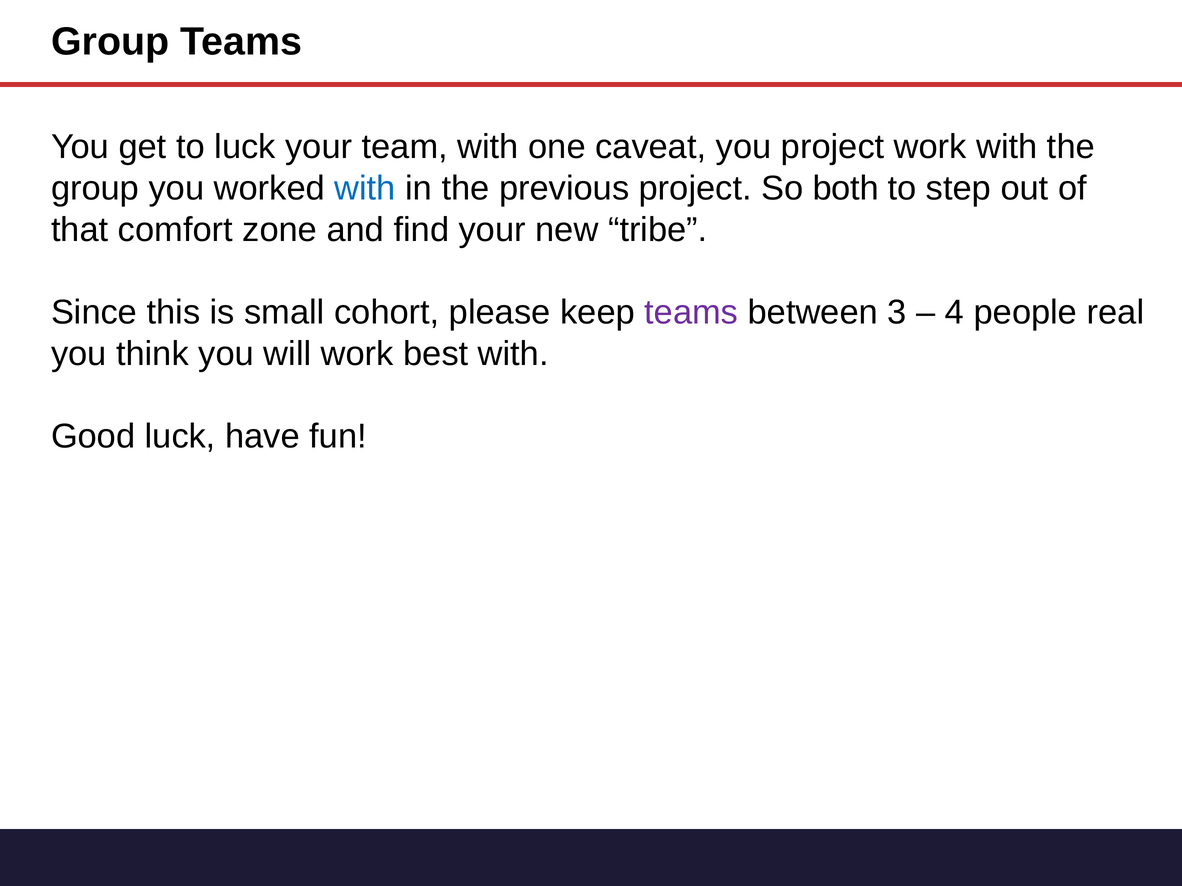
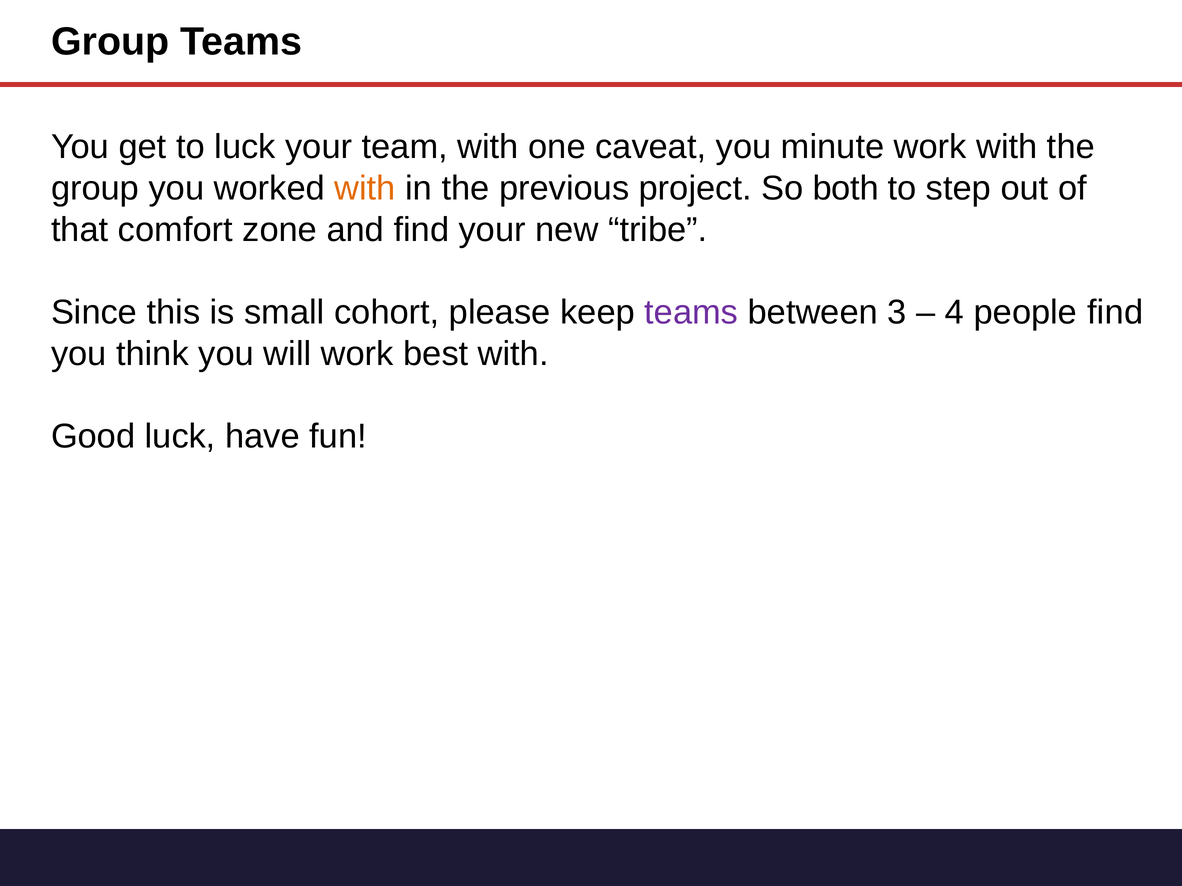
you project: project -> minute (833, 147)
with colour: blue -> orange (365, 188)
people real: real -> find (1115, 313)
